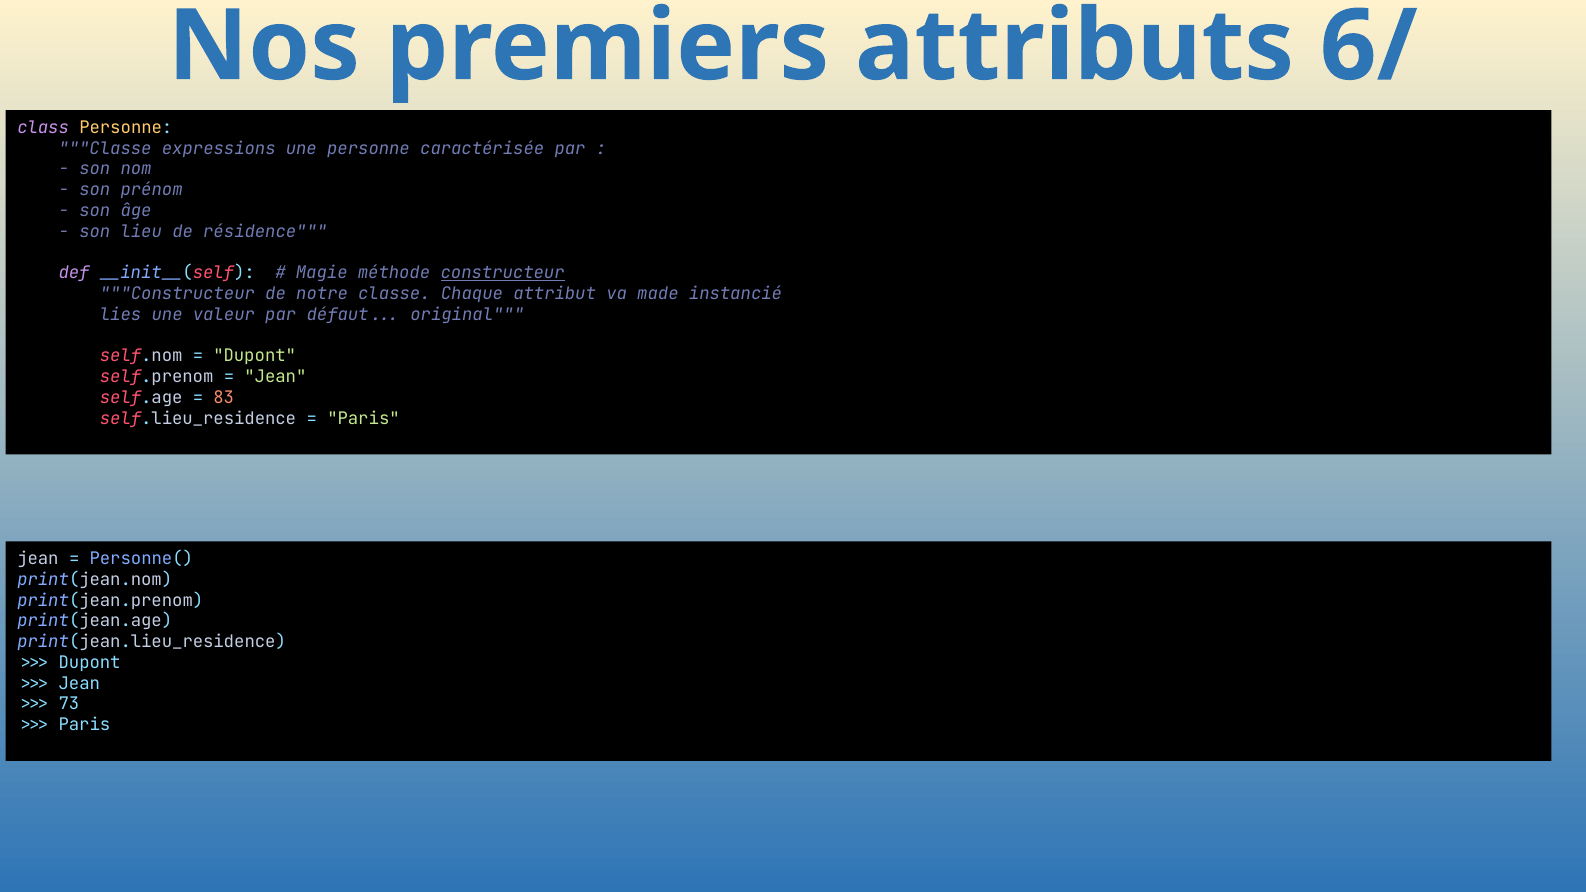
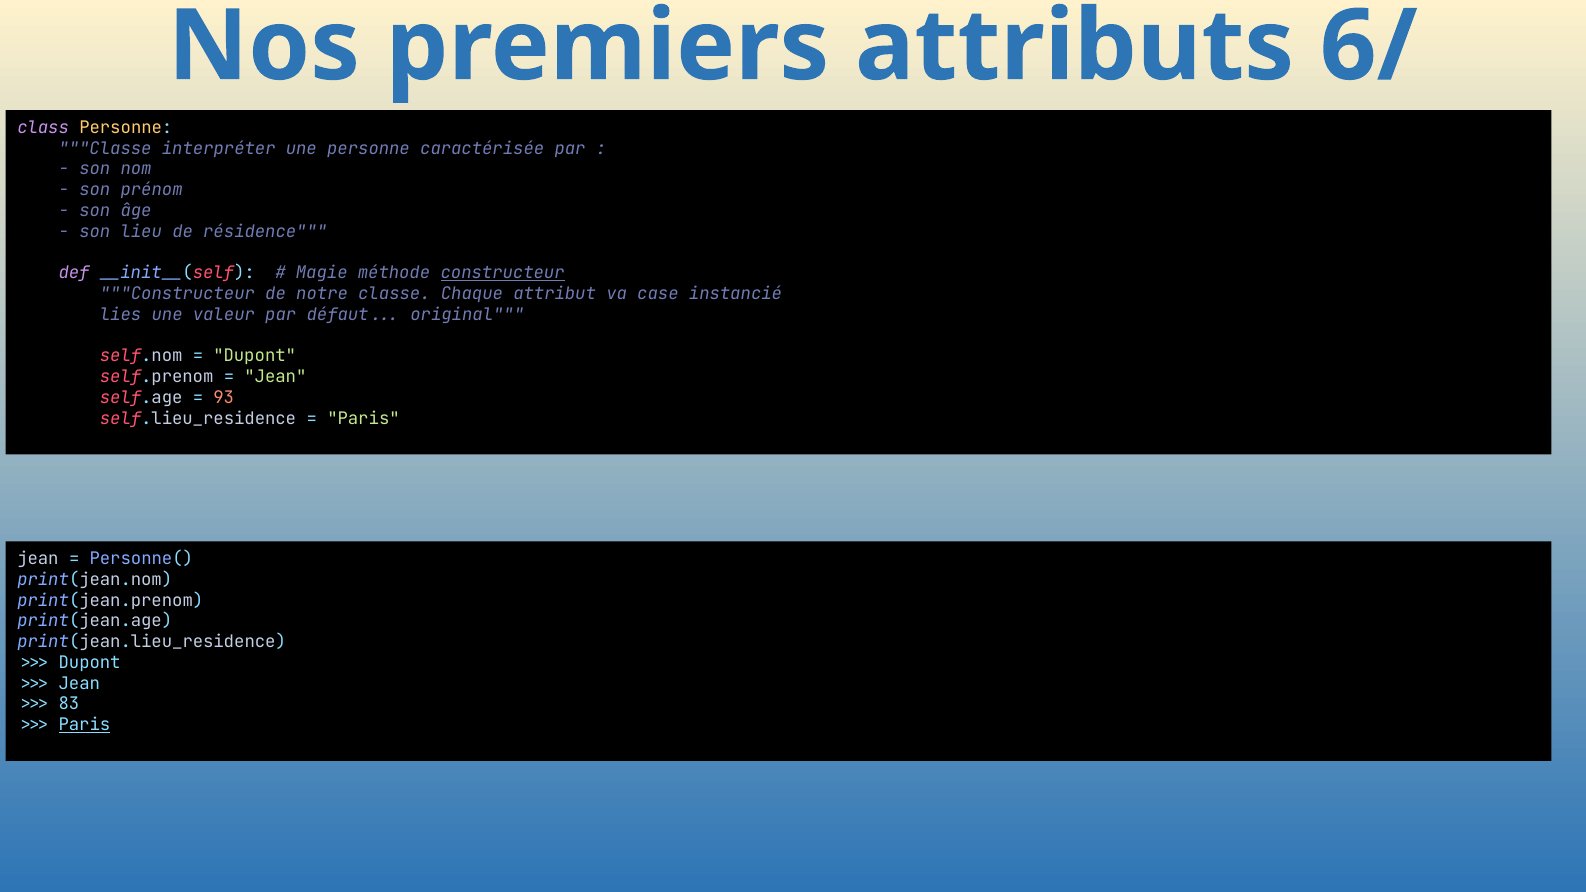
expressions: expressions -> interpréter (219, 148)
made: made -> case (658, 294)
83: 83 -> 93 (224, 398)
73: 73 -> 83 (69, 704)
Paris underline: none -> present (84, 725)
